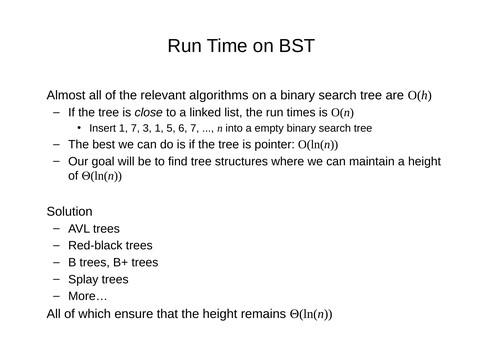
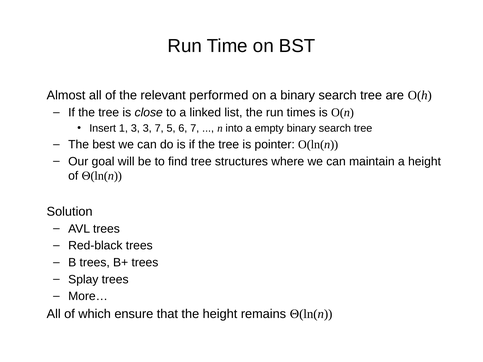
algorithms: algorithms -> performed (219, 95)
1 7: 7 -> 3 (135, 128)
3 1: 1 -> 7 (159, 128)
